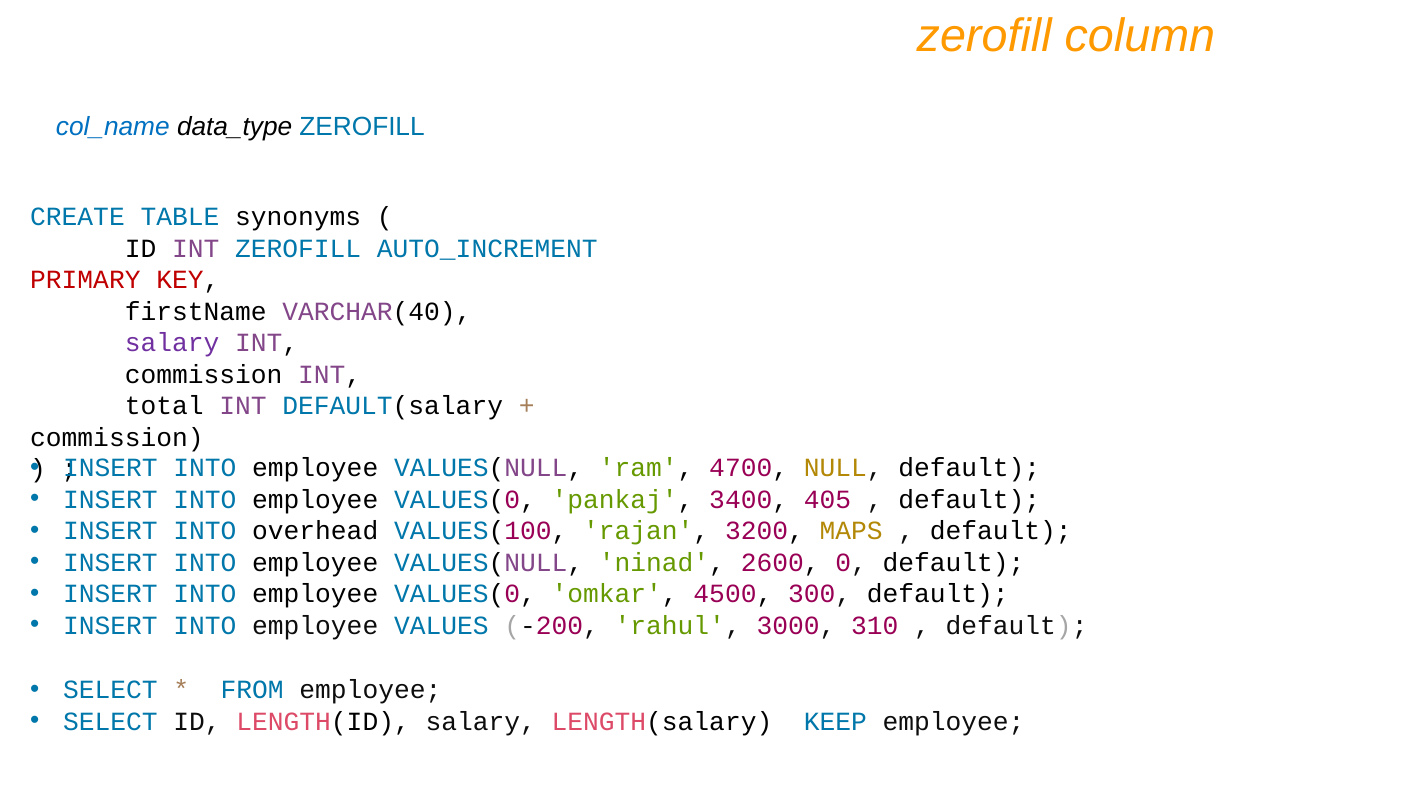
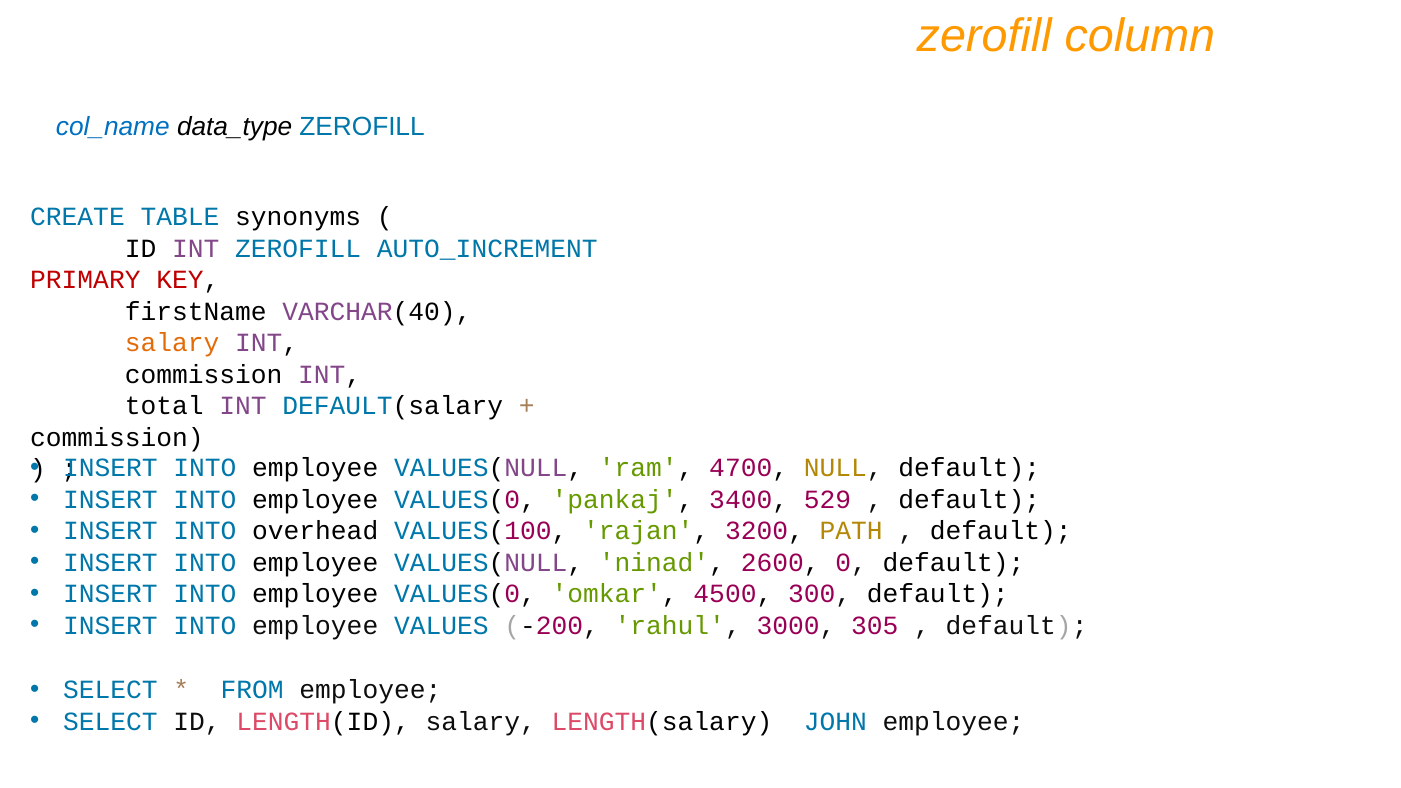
salary colour: purple -> orange (172, 343)
405: 405 -> 529 (827, 499)
MAPS: MAPS -> PATH (851, 531)
310: 310 -> 305 (875, 625)
KEEP: KEEP -> JOHN (835, 722)
